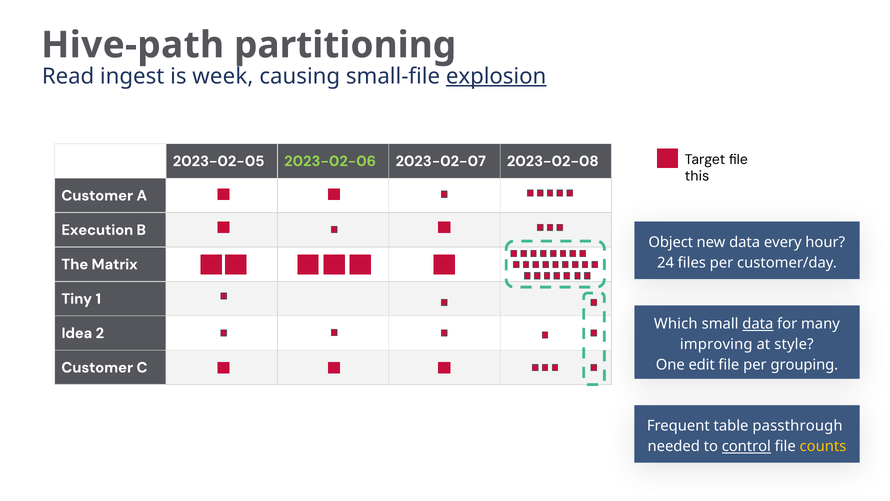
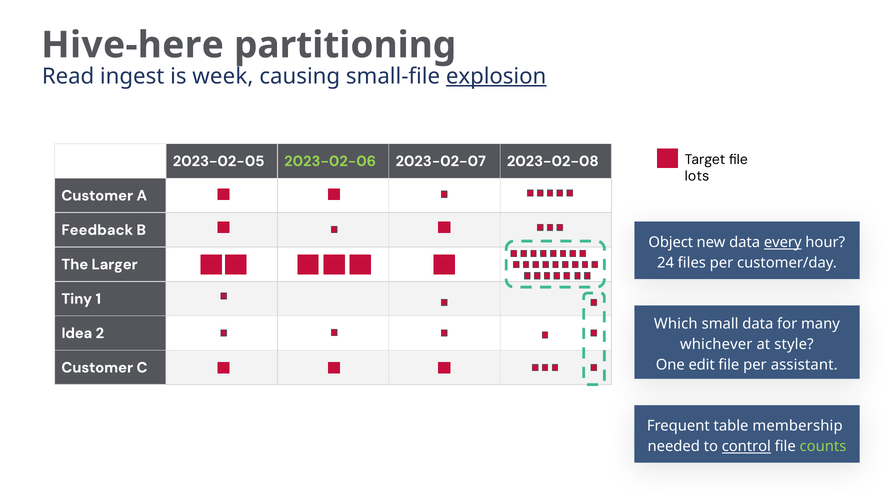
Hive-path: Hive-path -> Hive-here (133, 45)
this: this -> lots (697, 176)
Execution: Execution -> Feedback (97, 230)
every underline: none -> present (783, 242)
Matrix: Matrix -> Larger (115, 264)
data underline: present -> none (758, 324)
improving: improving -> whichever (716, 344)
grouping: grouping -> assistant (804, 365)
passthrough: passthrough -> membership (798, 426)
counts colour: yellow -> light green (823, 446)
